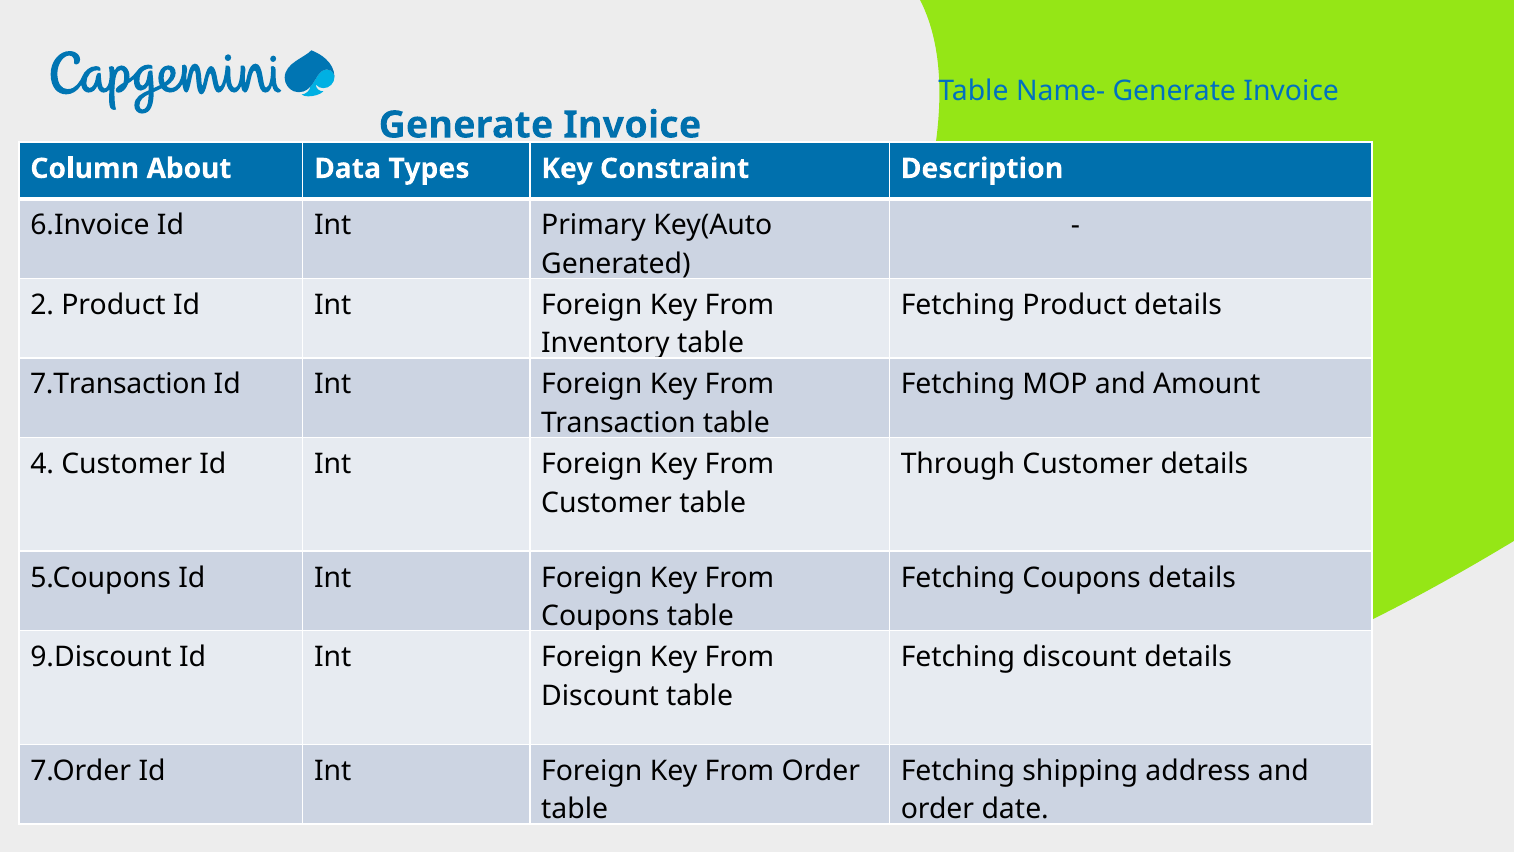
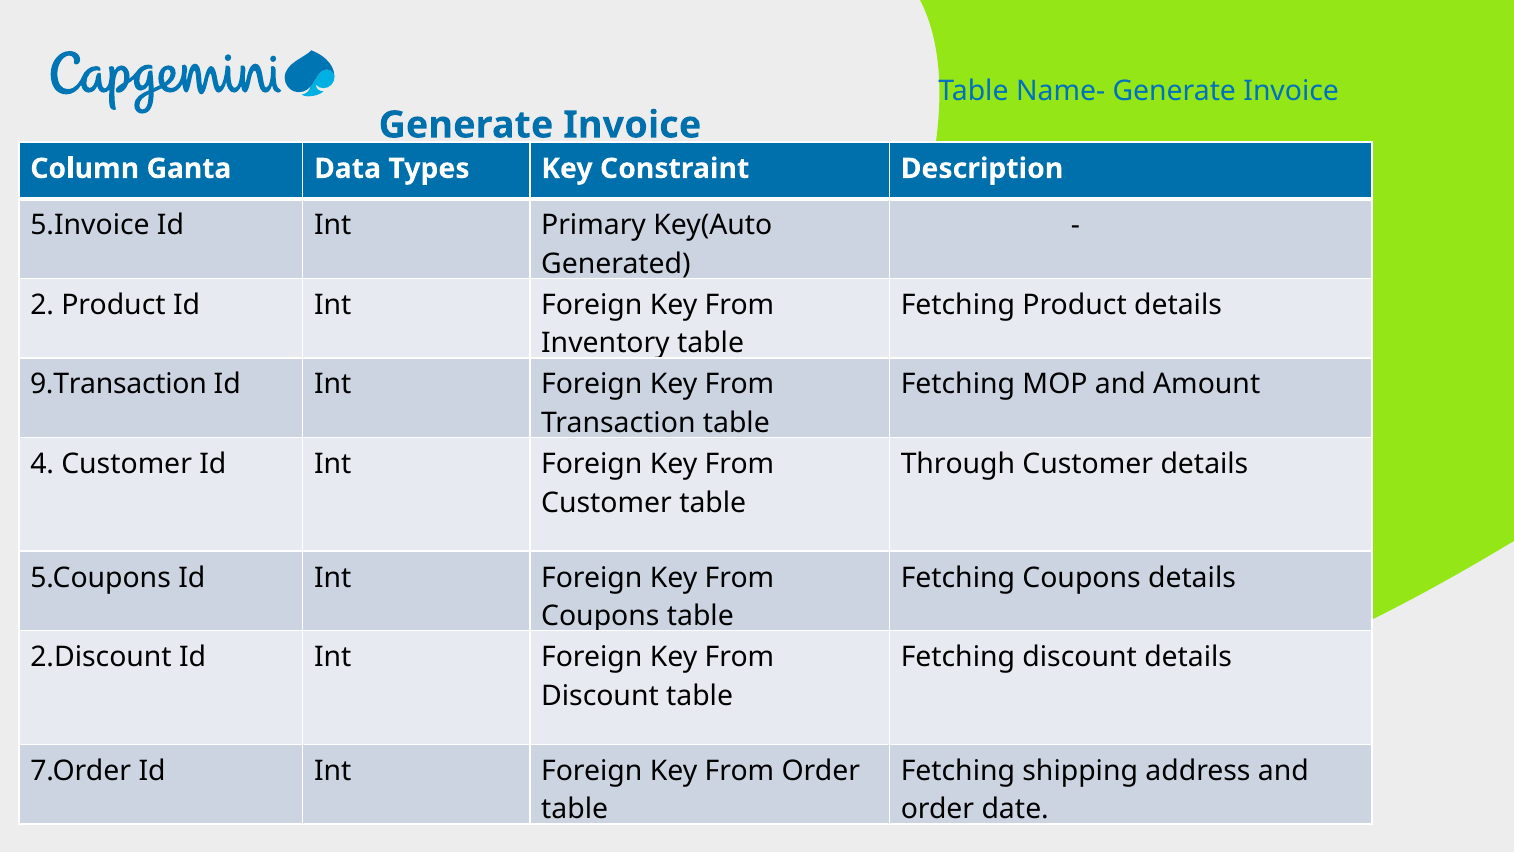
About: About -> Ganta (189, 169)
6.Invoice: 6.Invoice -> 5.Invoice (90, 225)
7.Transaction: 7.Transaction -> 9.Transaction (118, 384)
9.Discount: 9.Discount -> 2.Discount (101, 657)
